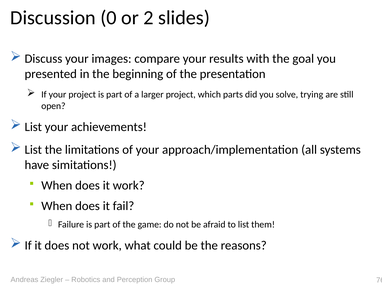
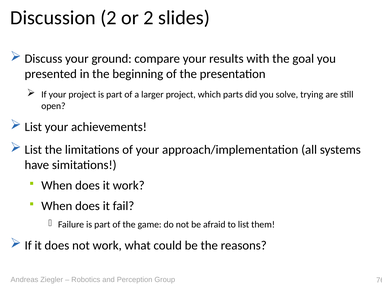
Discussion 0: 0 -> 2 (108, 18)
images: images -> ground (112, 59)
